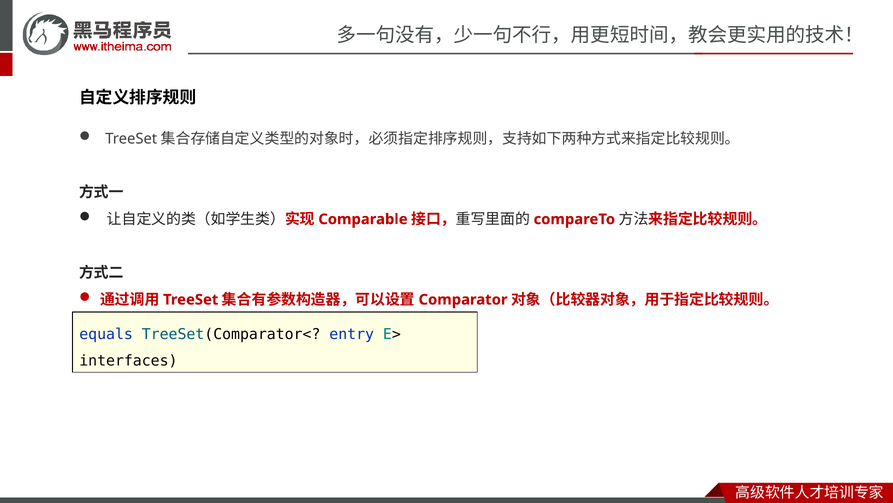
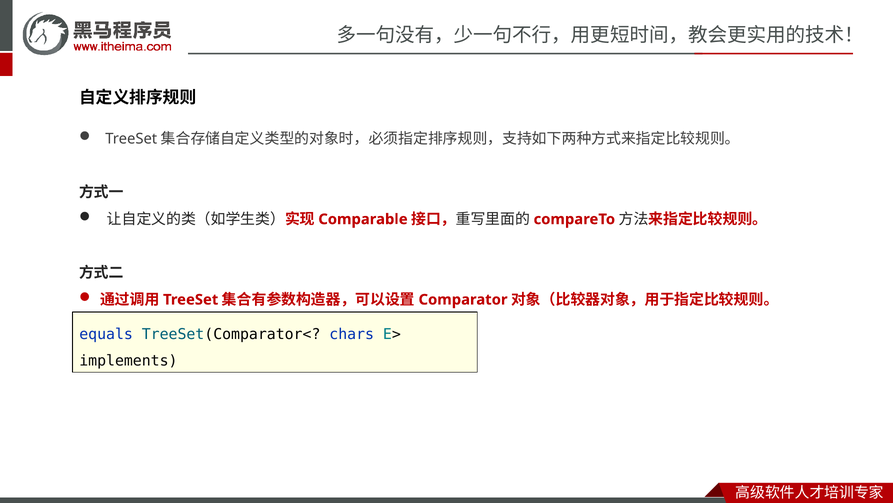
entry: entry -> chars (352, 334)
interfaces: interfaces -> implements (128, 361)
